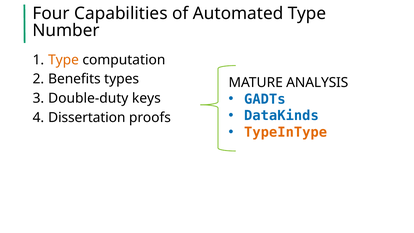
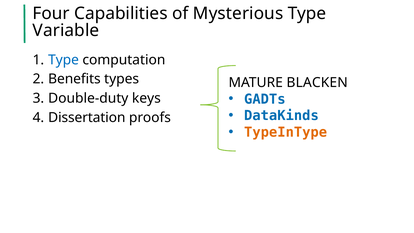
Automated: Automated -> Mysterious (238, 14)
Number: Number -> Variable (66, 30)
Type colour: orange -> blue (64, 60)
ANALYSIS: ANALYSIS -> BLACKEN (317, 83)
